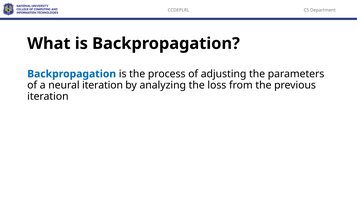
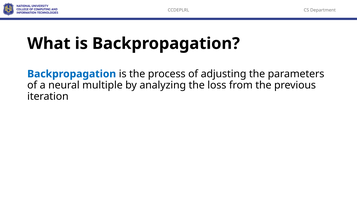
neural iteration: iteration -> multiple (102, 85)
